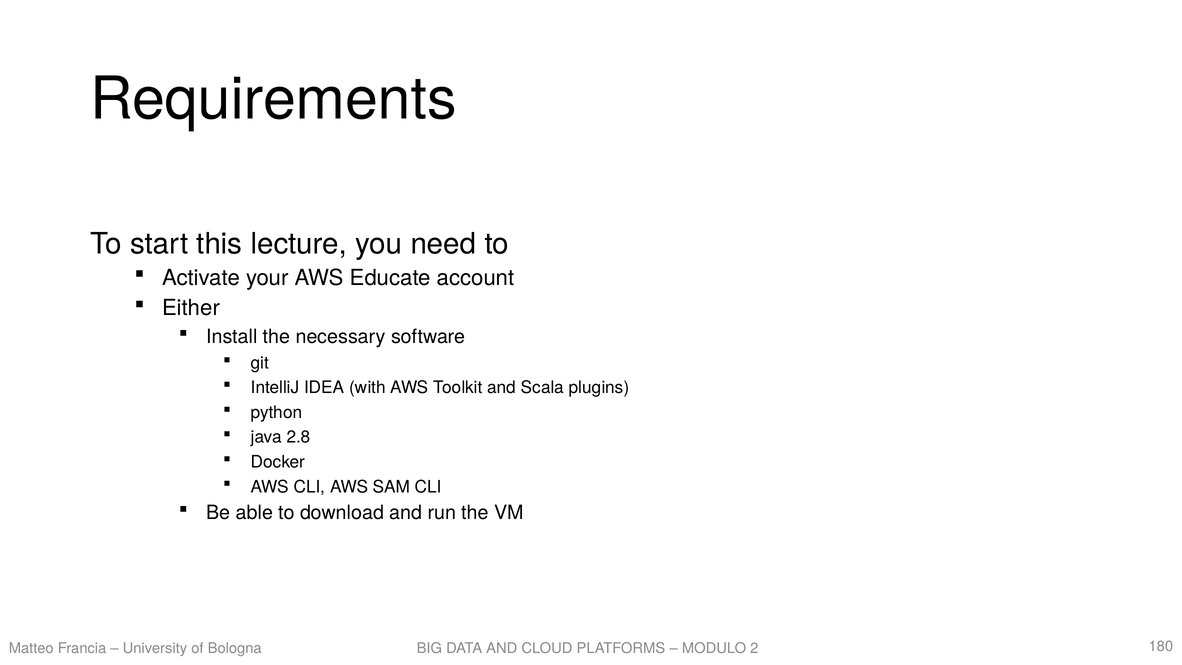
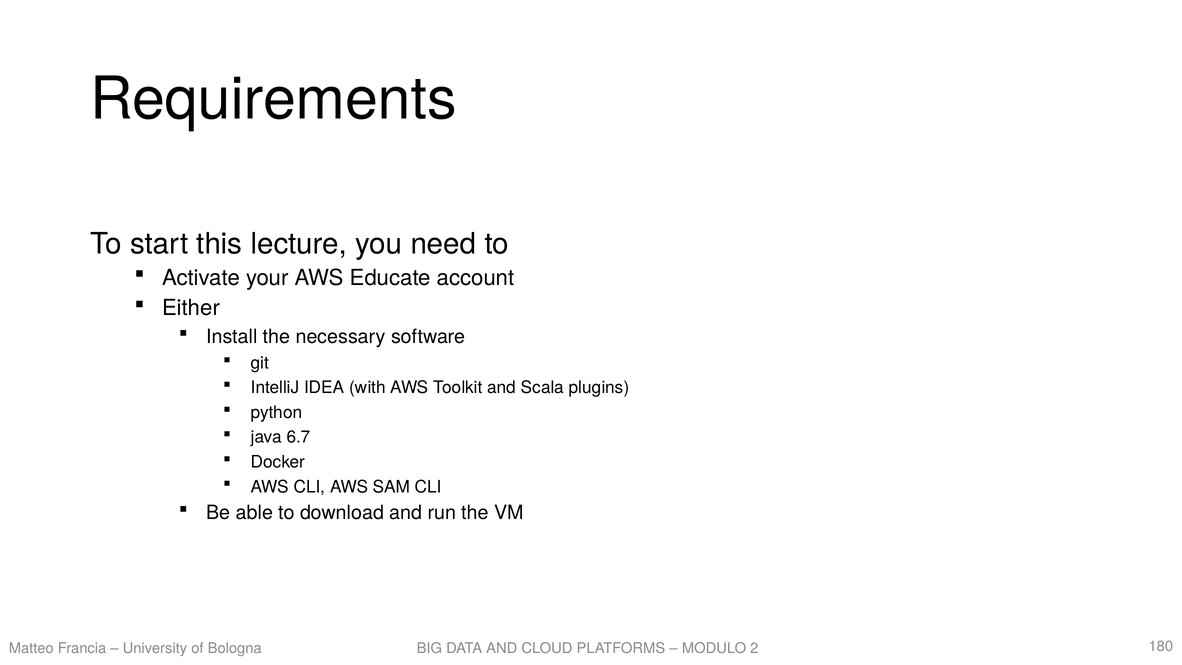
2.8: 2.8 -> 6.7 (299, 437)
